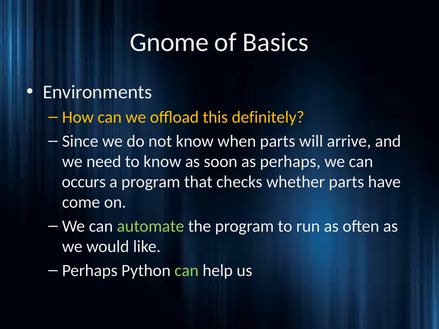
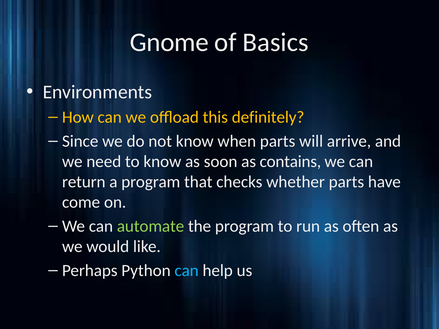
as perhaps: perhaps -> contains (290, 162)
occurs: occurs -> return (84, 182)
can colour: light green -> light blue (187, 271)
